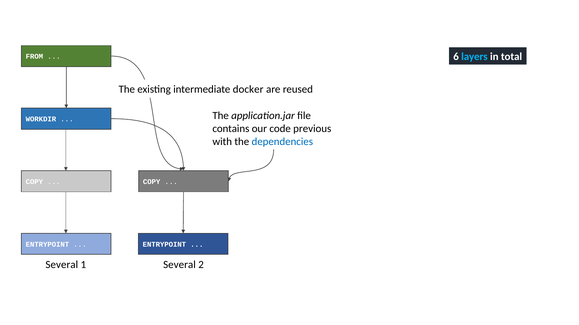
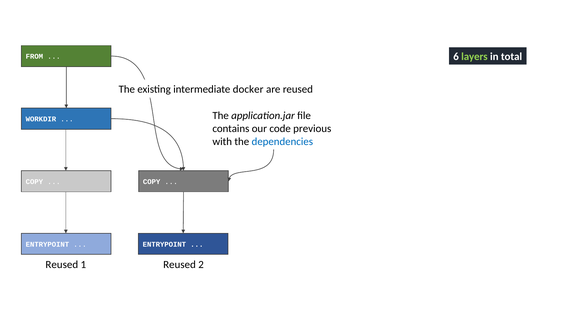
layers colour: light blue -> light green (474, 57)
Several: Several -> Reused (62, 265)
1 Several: Several -> Reused (179, 265)
